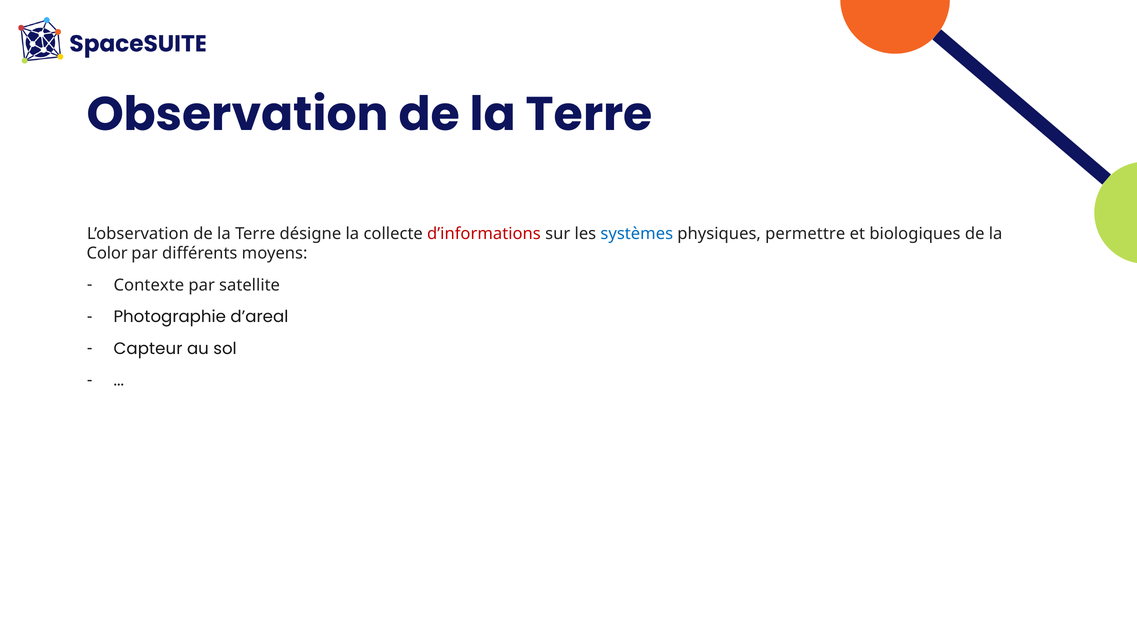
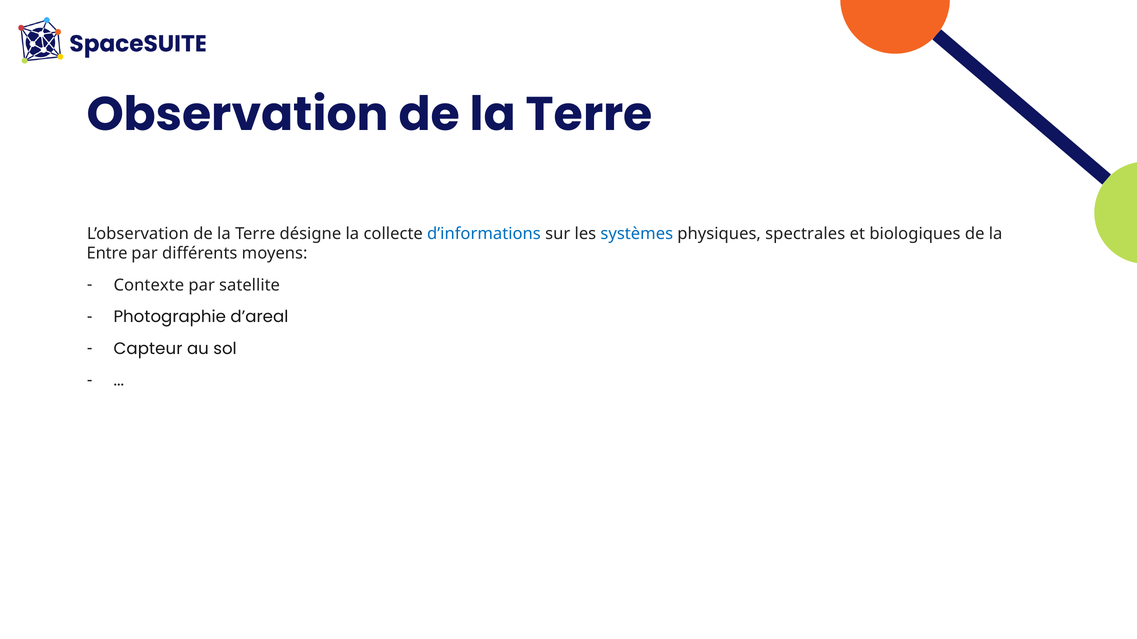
d’informations colour: red -> blue (484, 234)
permettre: permettre -> spectrales (805, 234)
Color: Color -> Entre (107, 254)
